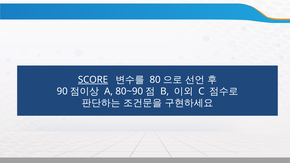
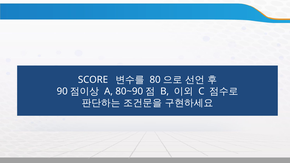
SCORE underline: present -> none (93, 80)
